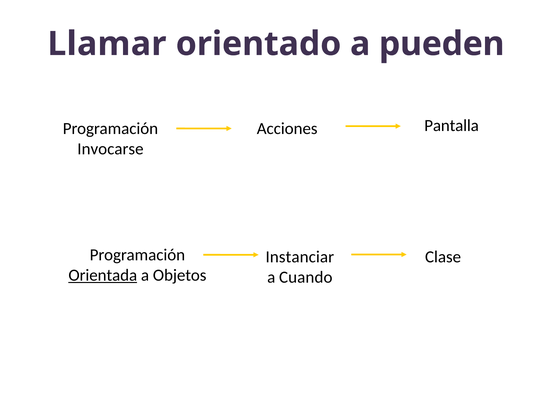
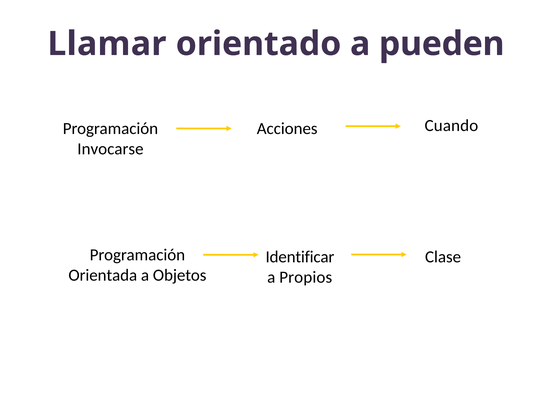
Pantalla: Pantalla -> Cuando (451, 125)
Instanciar: Instanciar -> Identificar (300, 257)
Orientada underline: present -> none (103, 275)
Cuando: Cuando -> Propios (306, 277)
